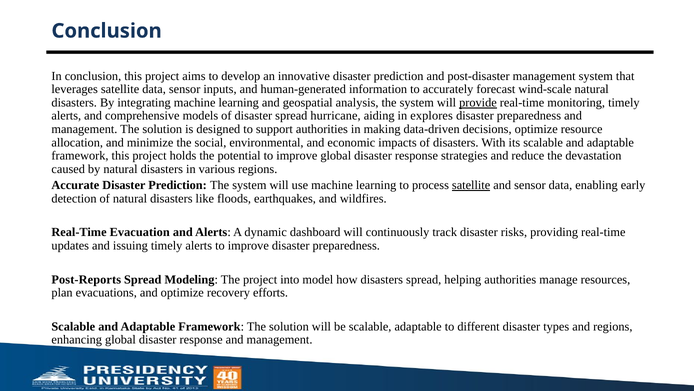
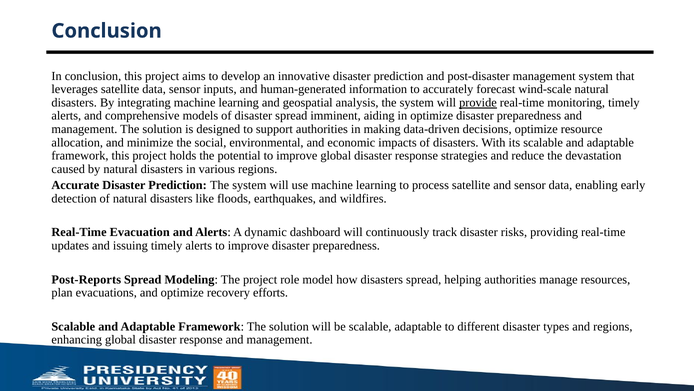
hurricane: hurricane -> imminent (336, 116)
in explores: explores -> optimize (432, 116)
satellite underline: present -> none (471, 185)
into: into -> role (290, 279)
